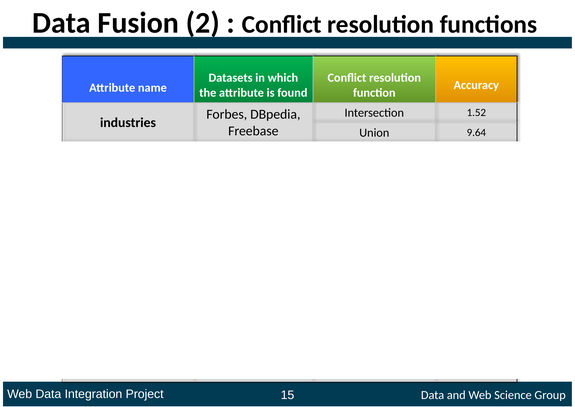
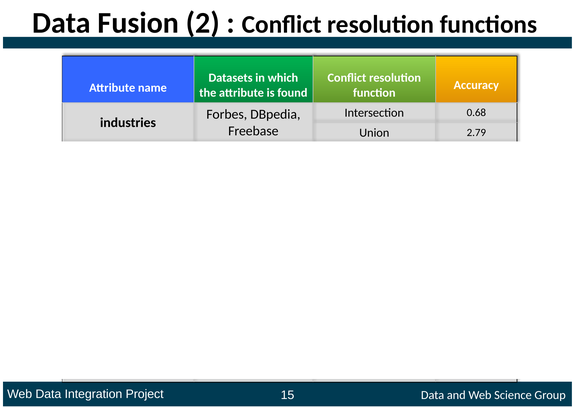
1.52: 1.52 -> 0.68 (476, 113)
9.64: 9.64 -> 2.79 (476, 133)
